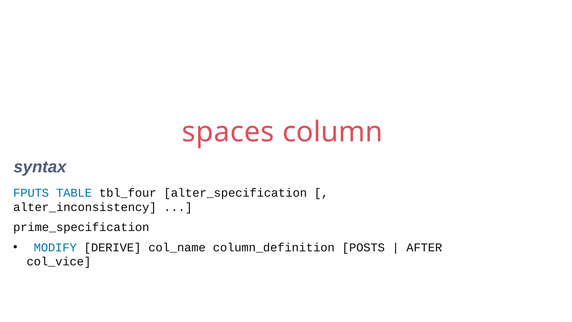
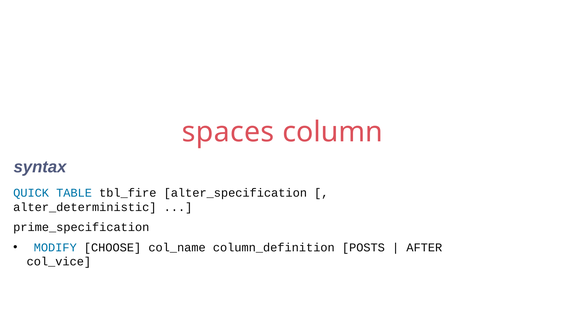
FPUTS: FPUTS -> QUICK (31, 193)
tbl_four: tbl_four -> tbl_fire (128, 193)
alter_inconsistency: alter_inconsistency -> alter_deterministic (85, 207)
DERIVE: DERIVE -> CHOOSE (113, 247)
